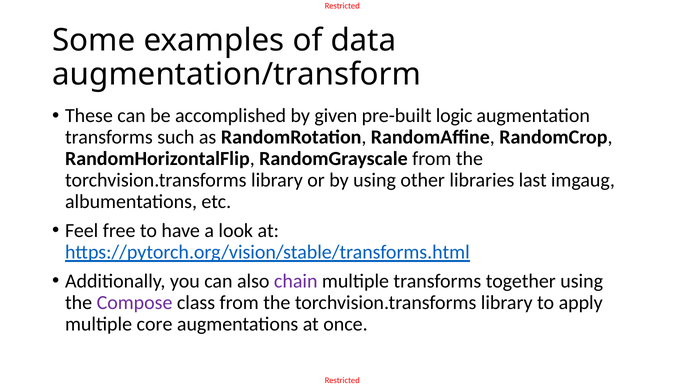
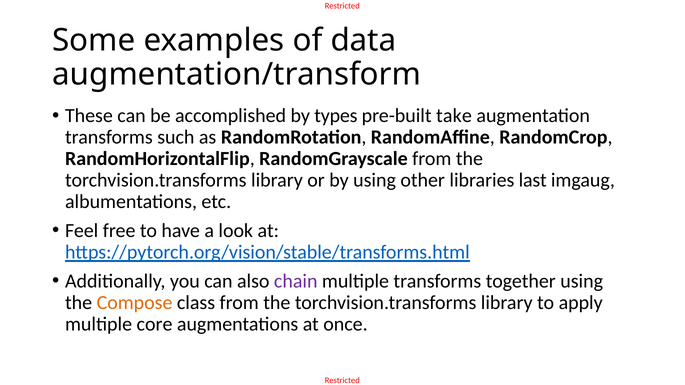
given: given -> types (336, 116)
logic: logic -> take (454, 116)
Compose colour: purple -> orange (135, 303)
